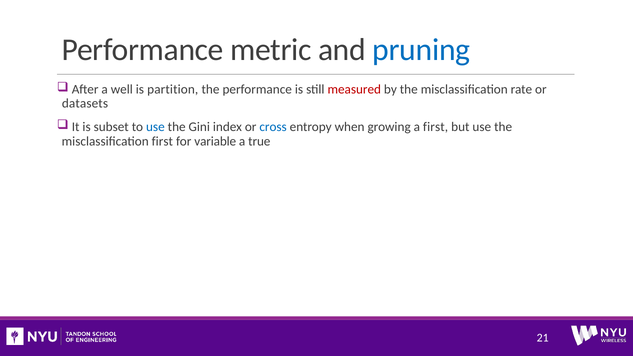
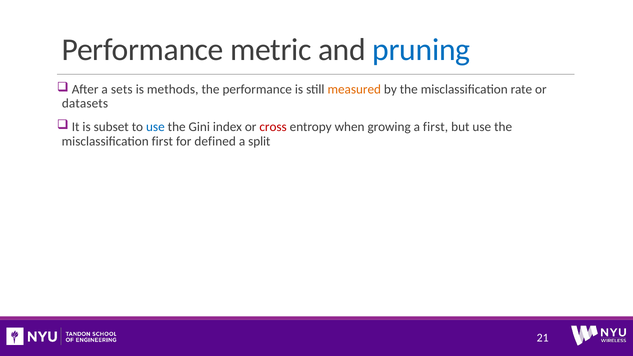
well: well -> sets (122, 89)
partition: partition -> methods (173, 89)
measured colour: red -> orange (354, 89)
cross colour: blue -> red (273, 127)
variable: variable -> defined (215, 141)
true: true -> split (259, 141)
